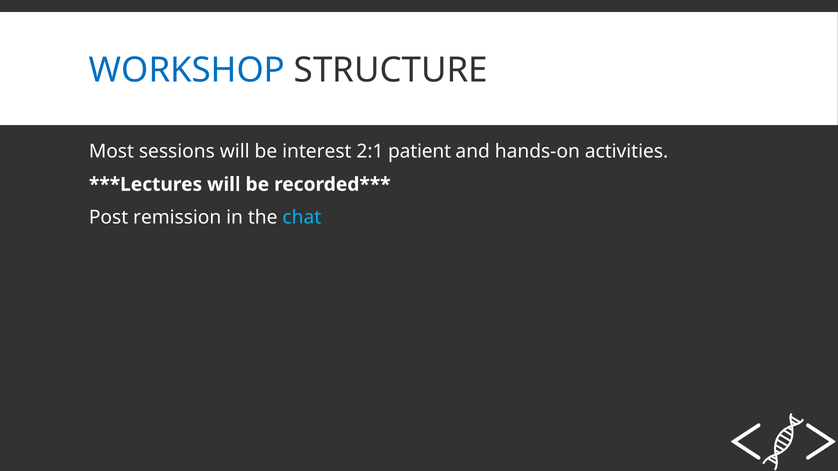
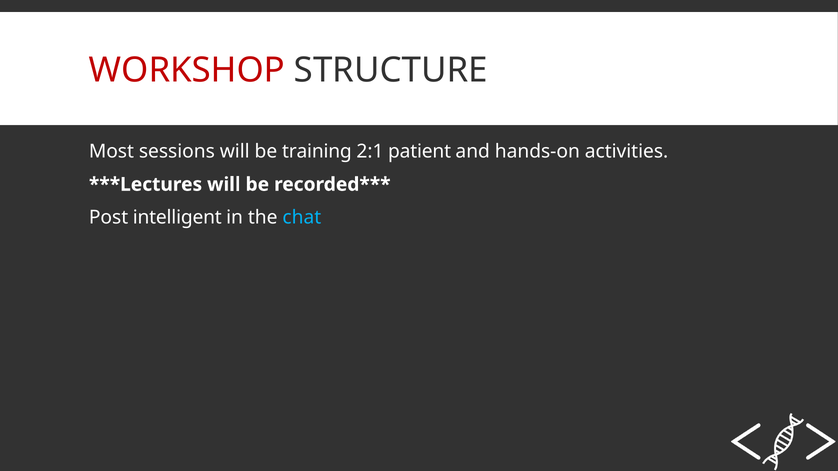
WORKSHOP colour: blue -> red (187, 71)
interest: interest -> training (317, 152)
remission: remission -> intelligent (177, 218)
